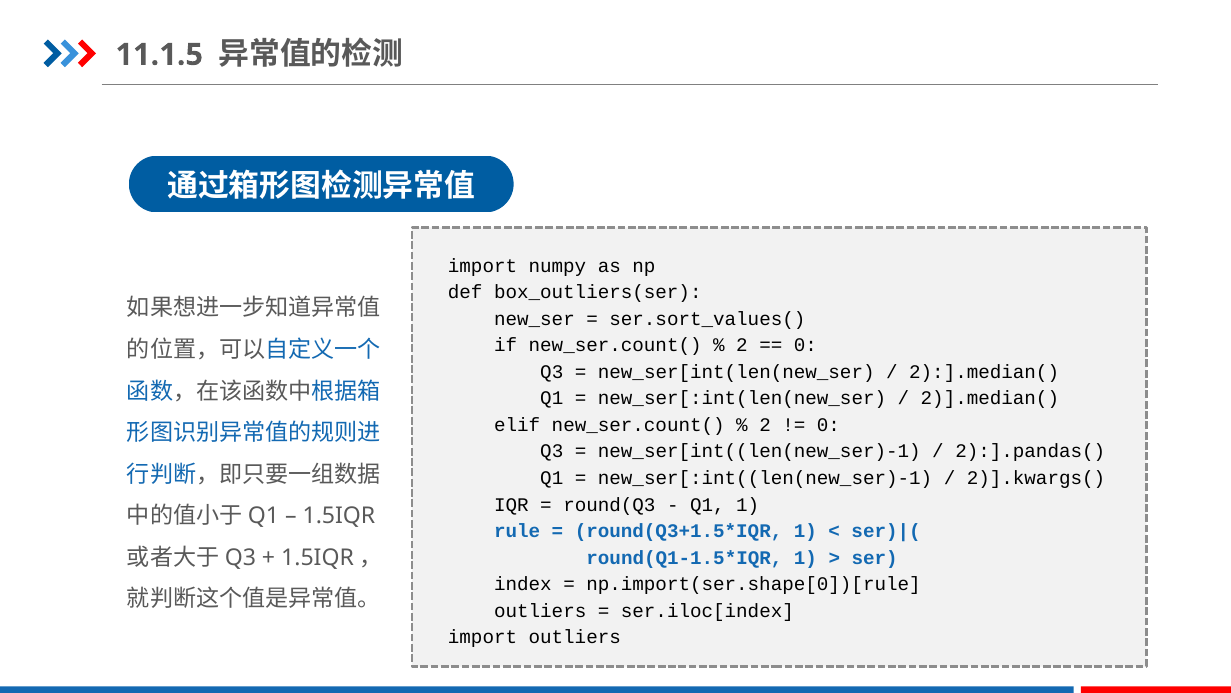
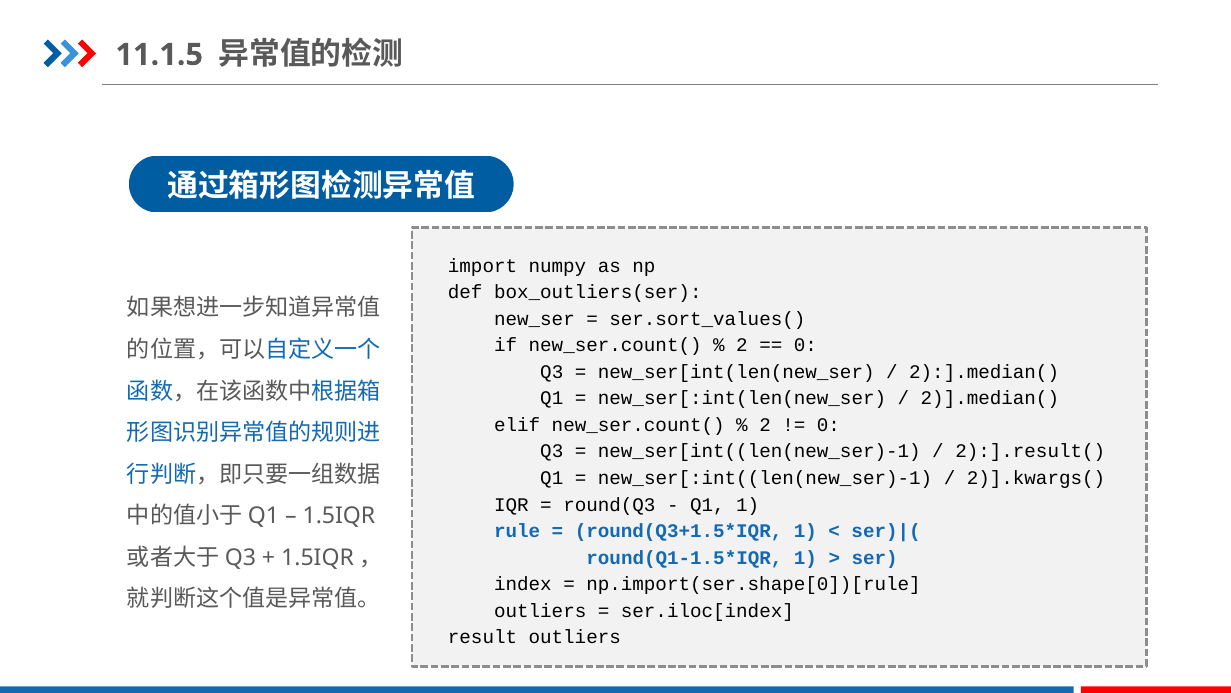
2):].pandas(: 2):].pandas( -> 2):].result( (1030, 451)
import: import -> result (483, 637)
